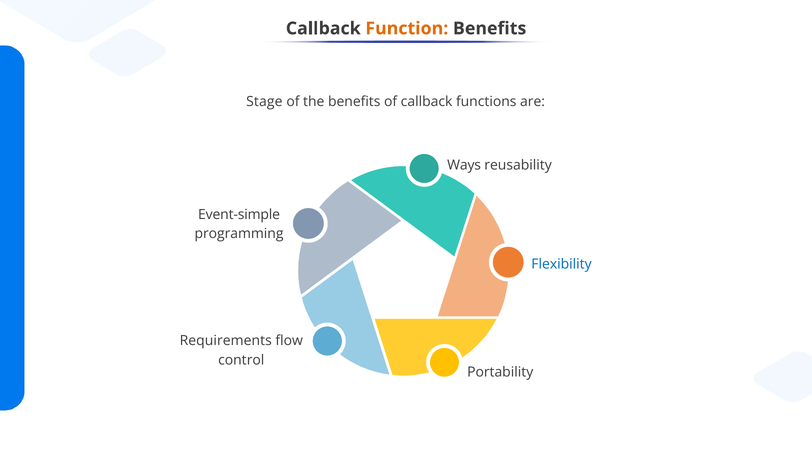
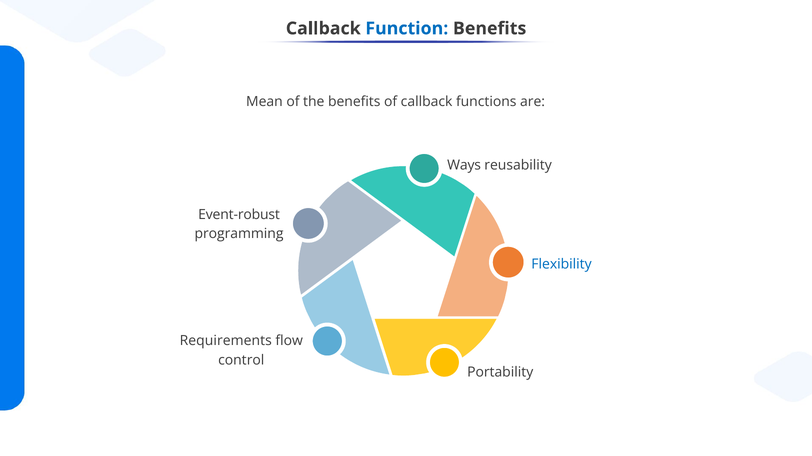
Function colour: orange -> blue (407, 29)
Stage: Stage -> Mean (264, 102)
Event-simple: Event-simple -> Event-robust (239, 215)
